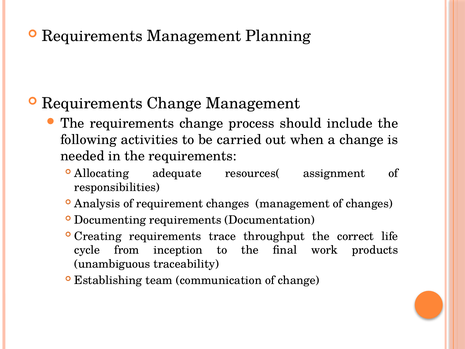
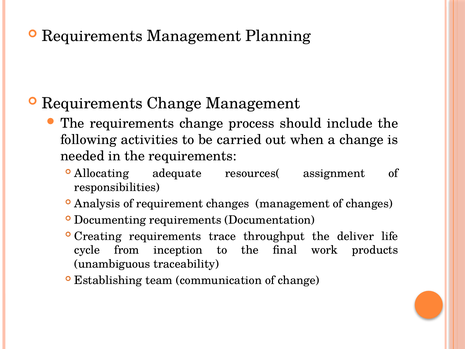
correct: correct -> deliver (356, 236)
